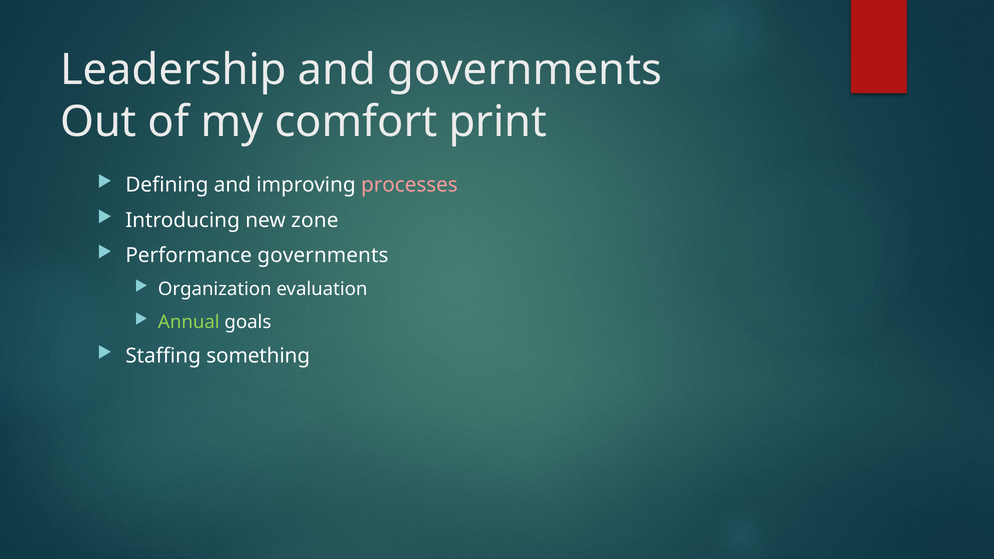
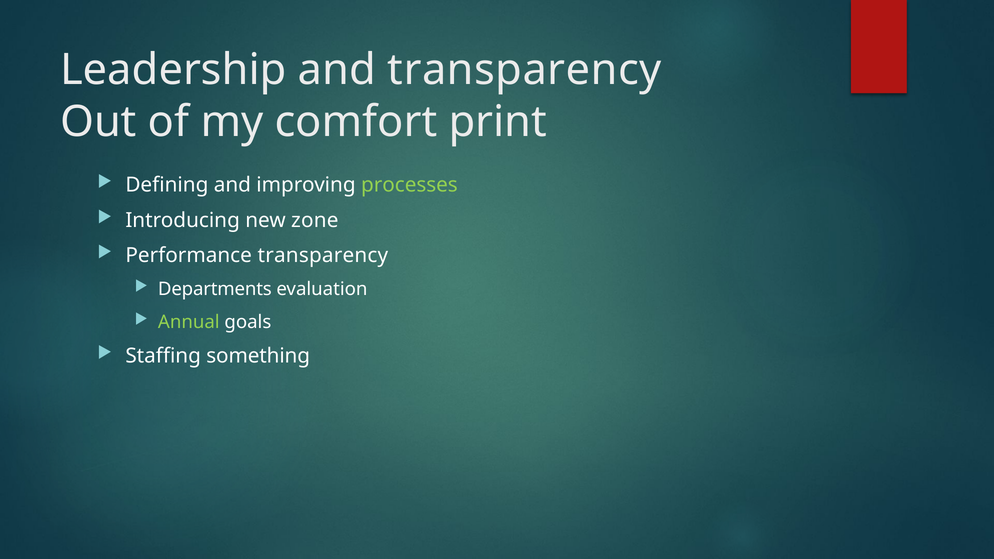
and governments: governments -> transparency (525, 70)
processes colour: pink -> light green (409, 185)
Performance governments: governments -> transparency (323, 255)
Organization: Organization -> Departments (215, 289)
